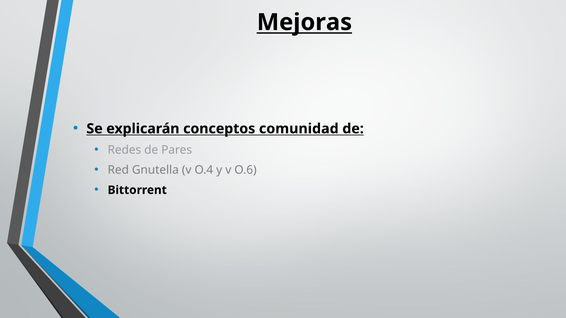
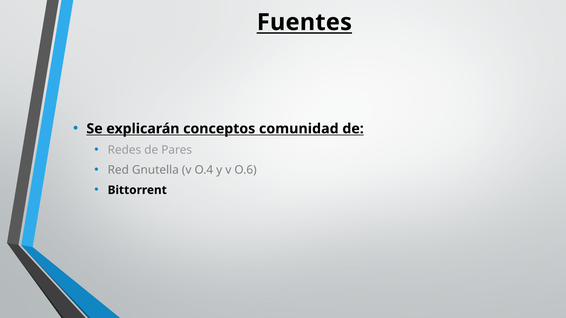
Mejoras: Mejoras -> Fuentes (304, 22)
